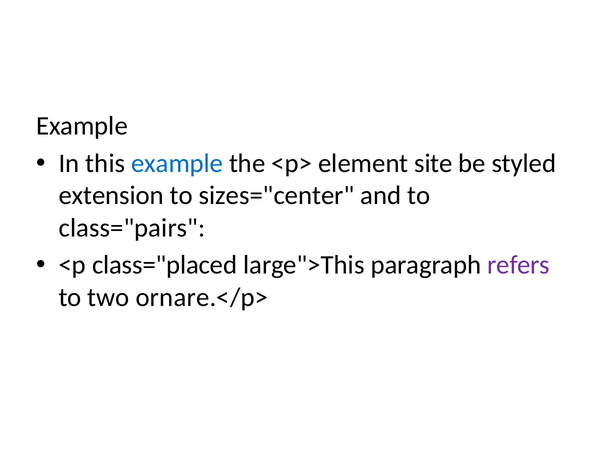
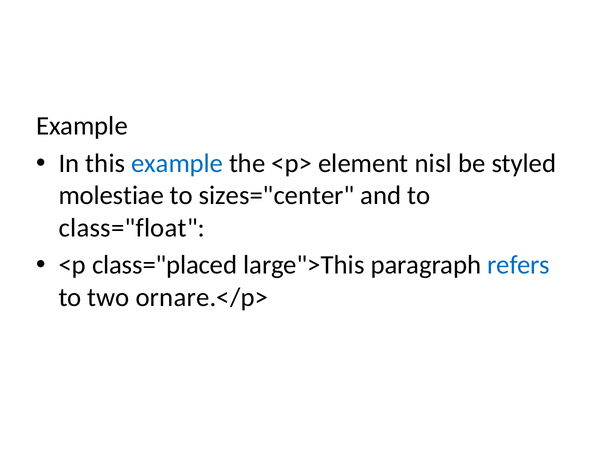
site: site -> nisl (433, 164)
extension: extension -> molestiae (111, 196)
class="pairs: class="pairs -> class="float (132, 228)
refers colour: purple -> blue (519, 265)
